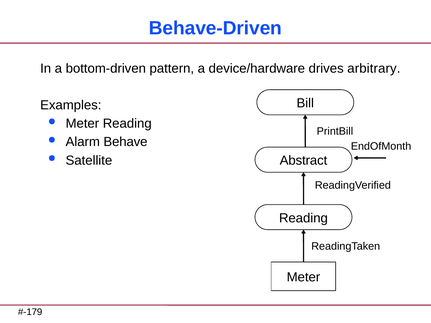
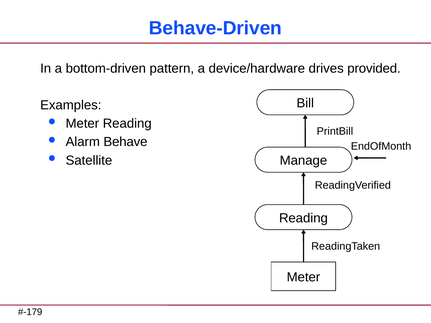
arbitrary: arbitrary -> provided (374, 68)
Abstract: Abstract -> Manage (303, 161)
